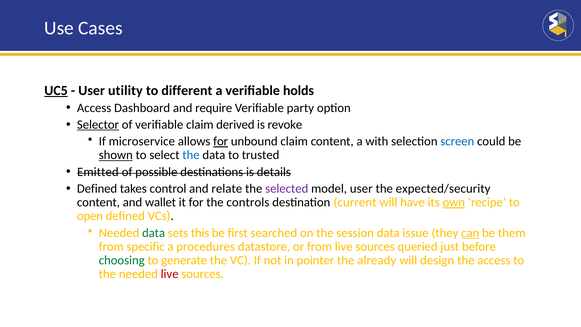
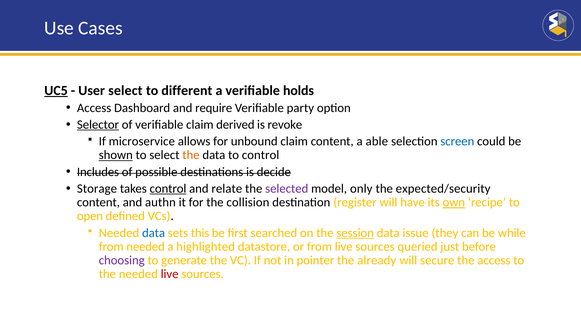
User utility: utility -> select (125, 90)
for underline: present -> none (221, 141)
with: with -> able (377, 141)
the colour: blue -> orange (191, 155)
to trusted: trusted -> control (261, 155)
Emitted: Emitted -> Includes (98, 172)
details: details -> decide (274, 172)
Defined: Defined -> Storage (97, 188)
control underline: none -> present (168, 188)
model user: user -> only (361, 188)
wallet: wallet -> authn (160, 202)
controls: controls -> collision (248, 202)
current: current -> register (355, 202)
data colour: green -> blue (154, 233)
session underline: none -> present (355, 233)
can underline: present -> none (470, 233)
them: them -> while (512, 233)
from specific: specific -> needed (146, 246)
procedures: procedures -> highlighted (206, 246)
choosing colour: green -> purple (122, 260)
design: design -> secure (437, 260)
